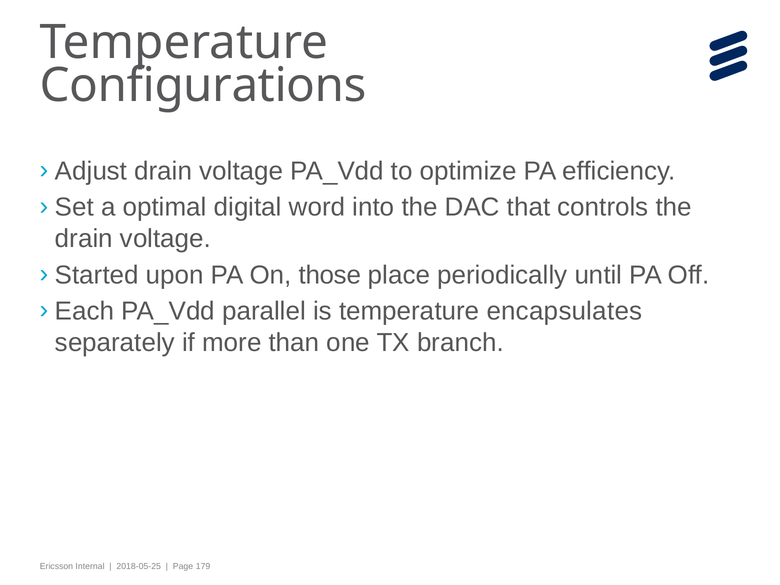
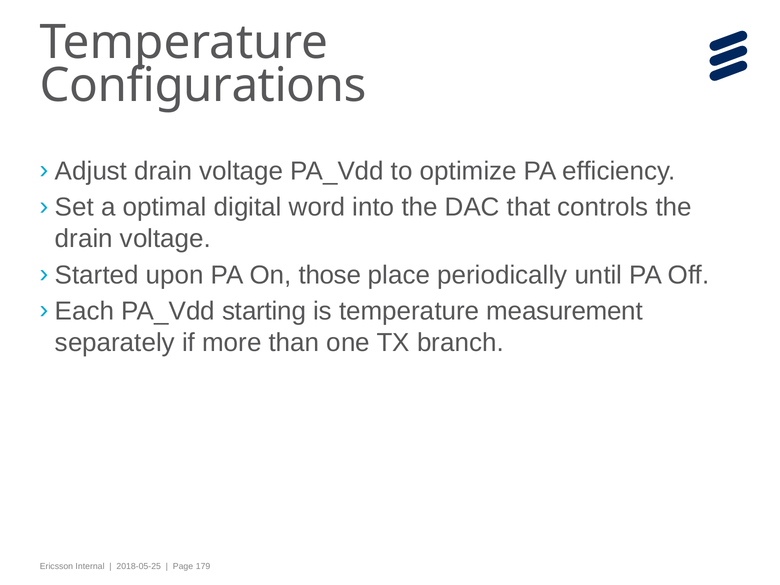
parallel: parallel -> starting (264, 311)
encapsulates: encapsulates -> measurement (565, 311)
